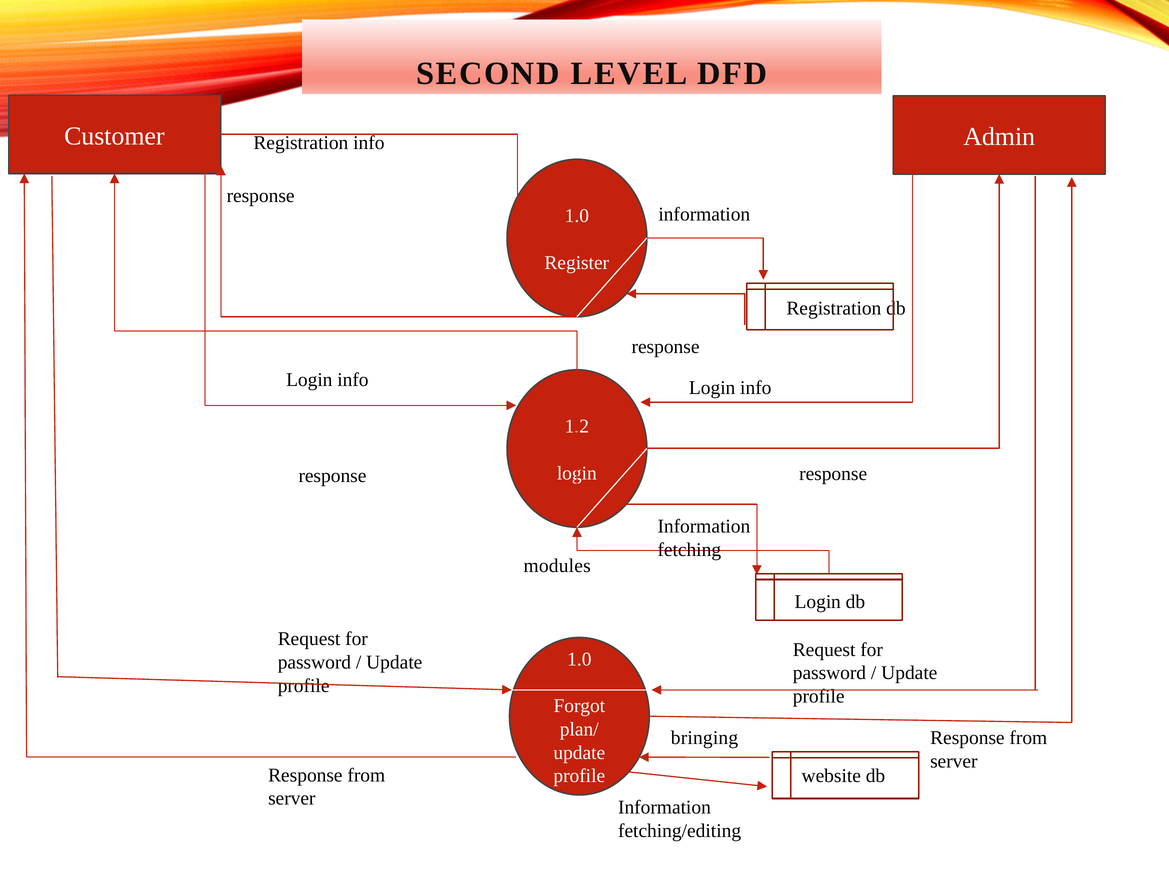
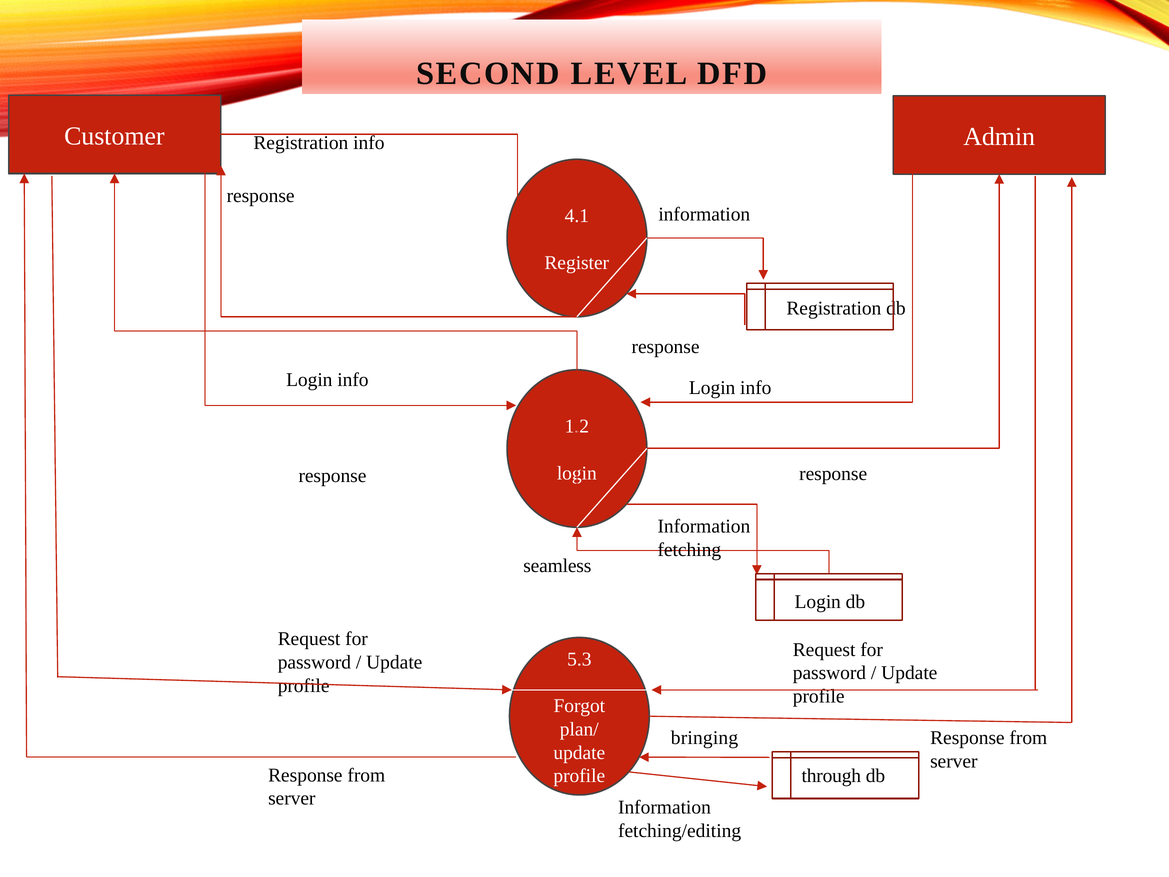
1.0: 1.0 -> 4.1 (577, 216)
modules: modules -> seamless (557, 566)
1.0: 1.0 -> 5.3 (579, 659)
website: website -> through (831, 776)
